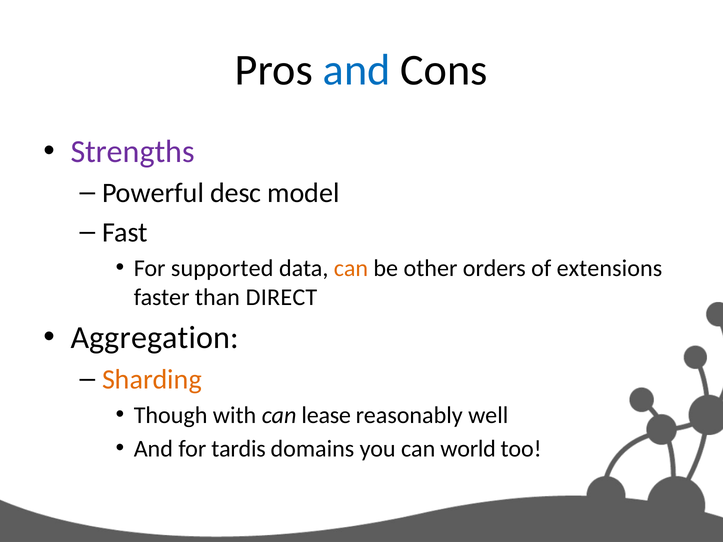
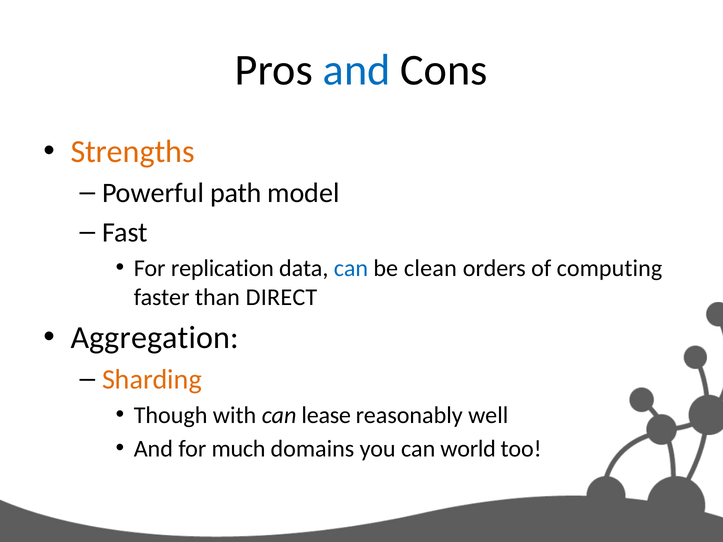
Strengths colour: purple -> orange (133, 152)
desc: desc -> path (236, 193)
supported: supported -> replication (222, 268)
can colour: orange -> blue (351, 268)
other: other -> clean (430, 268)
extensions: extensions -> computing (609, 268)
tardis: tardis -> much (239, 449)
